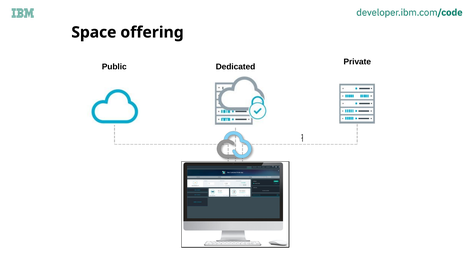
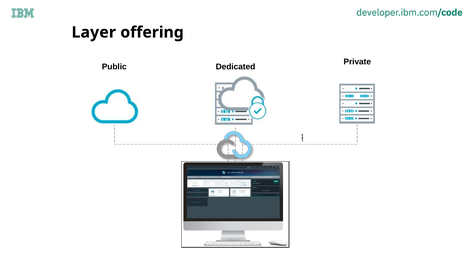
Space: Space -> Layer (94, 32)
